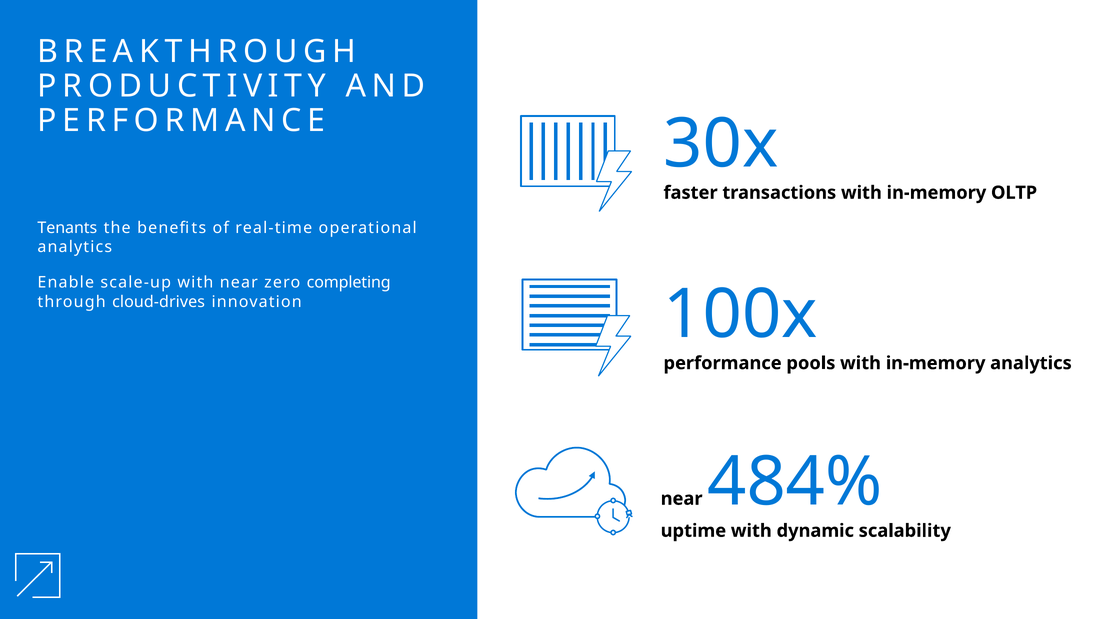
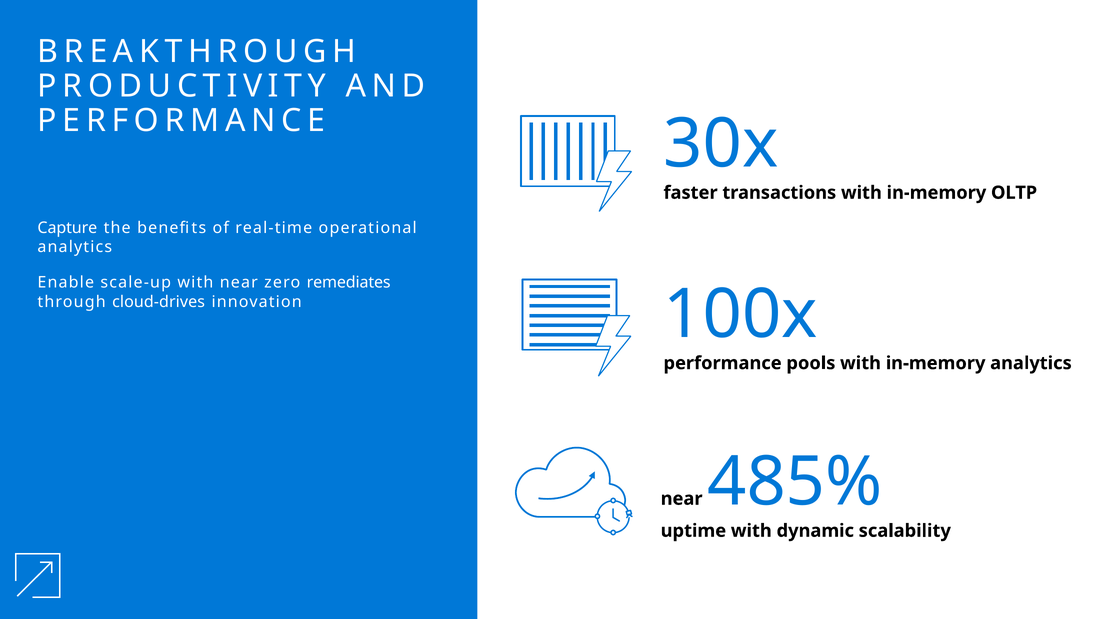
Tenants: Tenants -> Capture (67, 228)
completing: completing -> remediates (349, 282)
484%: 484% -> 485% (795, 482)
